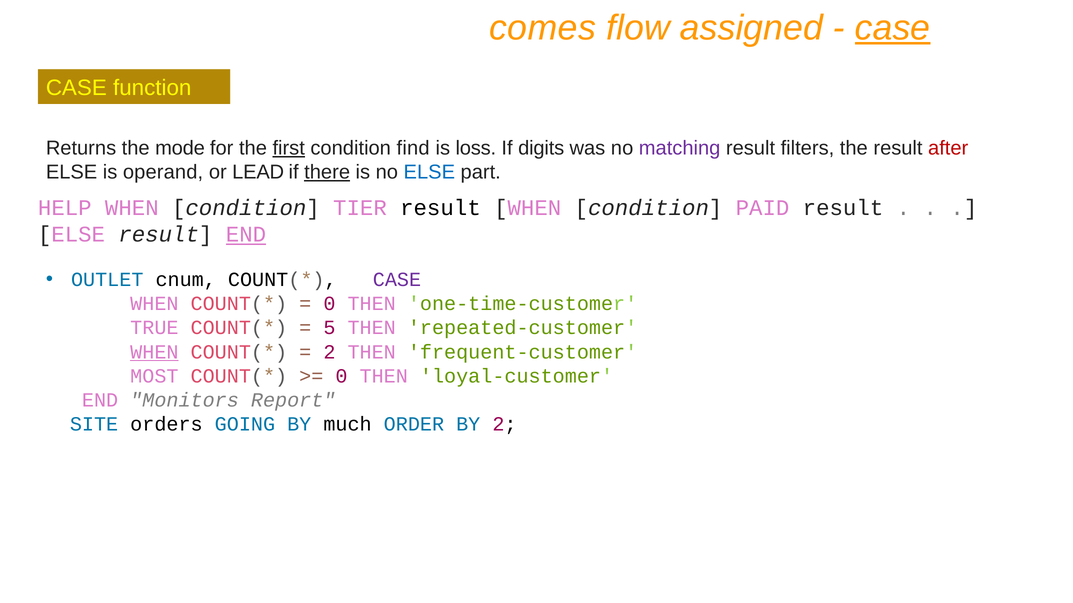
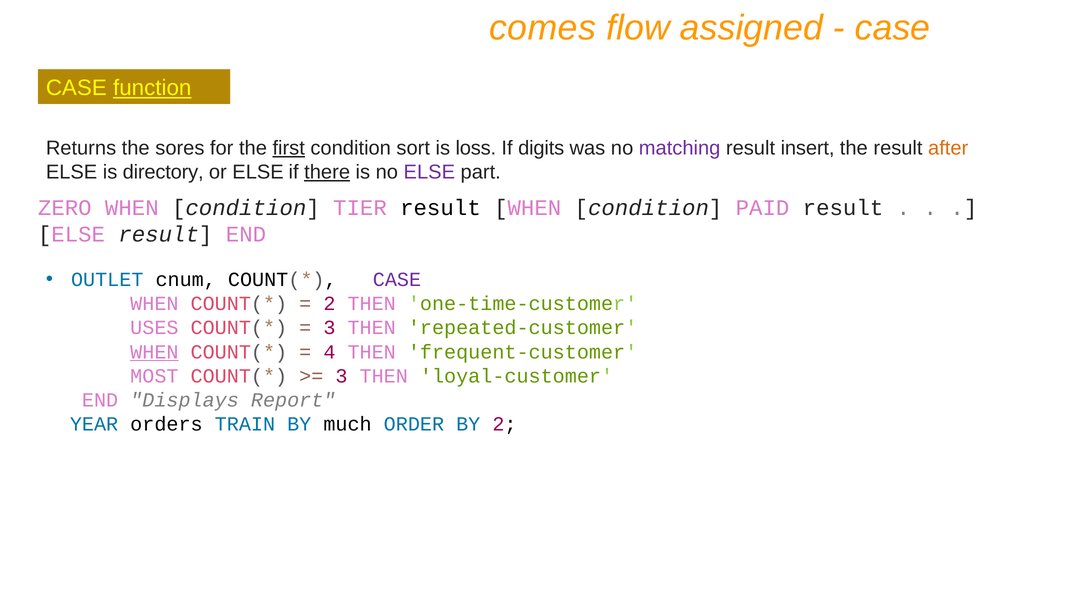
case underline: present -> none (893, 28)
function underline: none -> present (152, 88)
mode: mode -> sores (180, 148)
find: find -> sort (413, 148)
filters: filters -> insert (808, 148)
after colour: red -> orange (948, 148)
operand: operand -> directory (163, 172)
or LEAD: LEAD -> ELSE (258, 172)
ELSE colour: blue -> purple (429, 172)
HELP: HELP -> ZERO (65, 208)
END underline: present -> none (246, 235)
0: 0 -> 2 (329, 304)
TRUE: TRUE -> USES (154, 328)
5: 5 -> 3 (329, 328)
2: 2 -> 4 (329, 352)
0: 0 -> 3 (341, 376)
Monitors: Monitors -> Displays (185, 401)
SITE: SITE -> YEAR (94, 425)
GOING: GOING -> TRAIN (245, 425)
